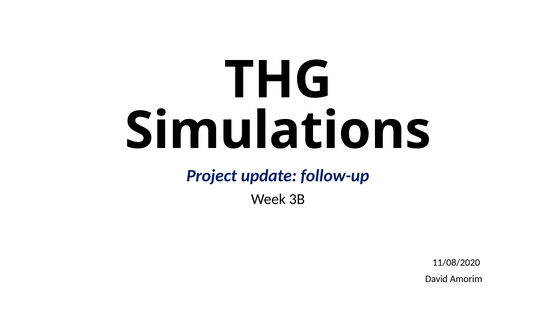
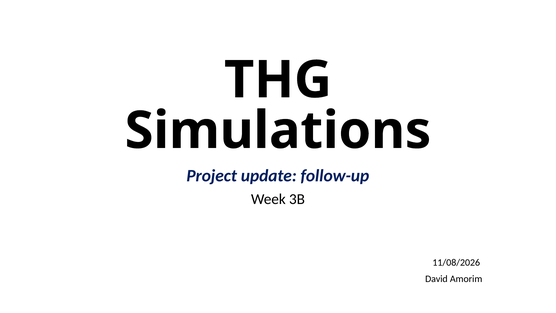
11/08/2020: 11/08/2020 -> 11/08/2026 (456, 262)
